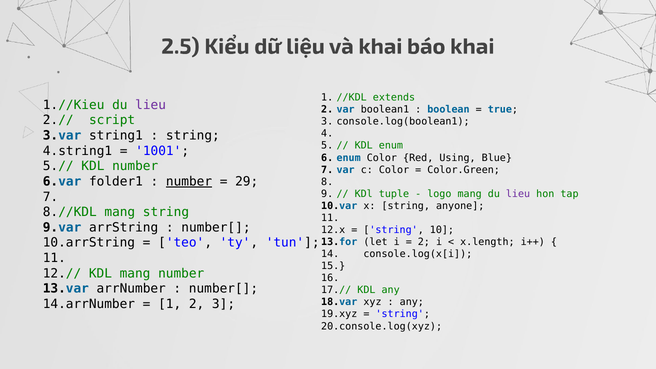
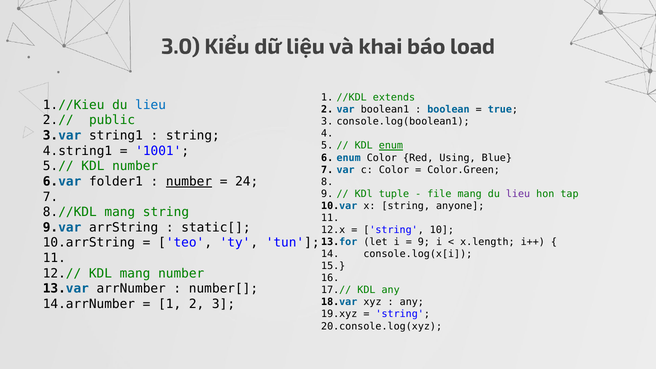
2.5: 2.5 -> 3.0 (181, 47)
báo khai: khai -> load (472, 47)
lieu colour: purple -> blue (151, 105)
script: script -> public (112, 120)
enum underline: none -> present (391, 146)
29: 29 -> 24 (247, 182)
logo: logo -> file (439, 194)
number[: number[ -> static[ (216, 227)
2: 2 -> 9 (424, 242)
